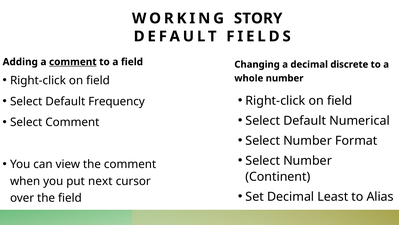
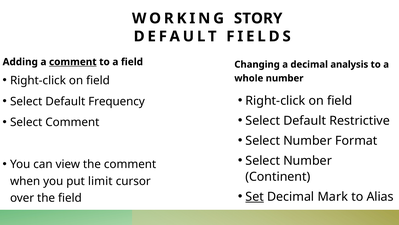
discrete: discrete -> analysis (349, 64)
Numerical: Numerical -> Restrictive (360, 120)
next: next -> limit (100, 181)
Set underline: none -> present (255, 196)
Least: Least -> Mark (333, 196)
